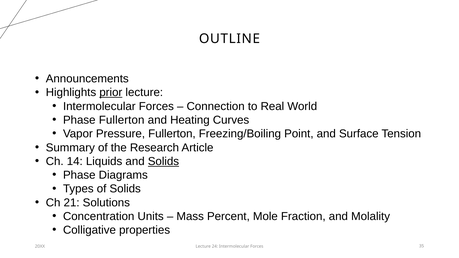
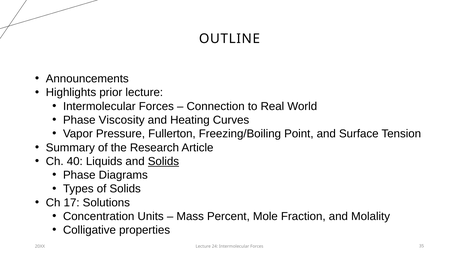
prior underline: present -> none (111, 93)
Phase Fullerton: Fullerton -> Viscosity (122, 120)
14: 14 -> 40 (75, 161)
21: 21 -> 17 (72, 203)
